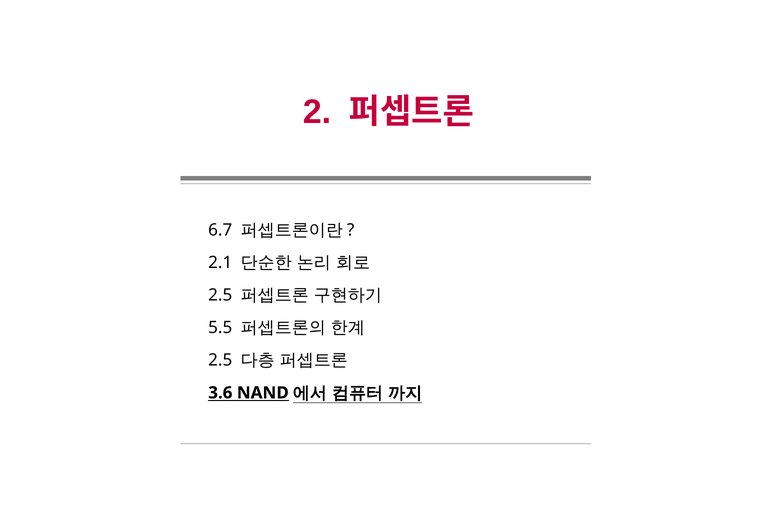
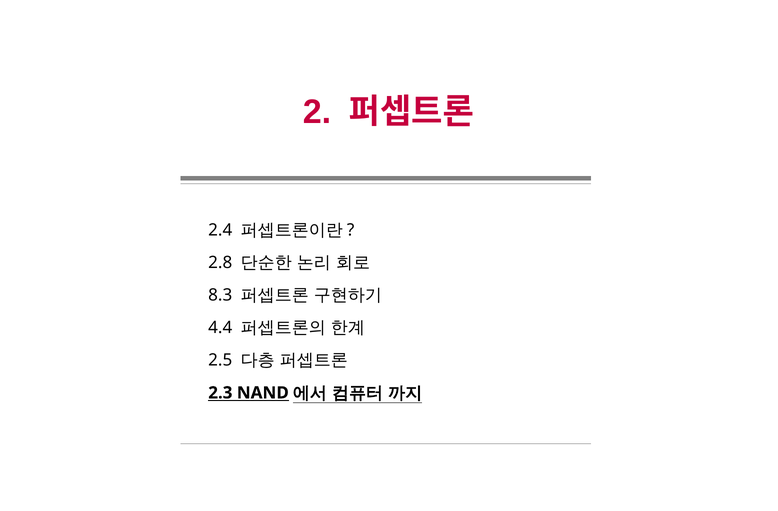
6.7: 6.7 -> 2.4 (220, 230)
2.1: 2.1 -> 2.8 (220, 263)
2.5: 2.5 -> 8.3 (220, 295)
5.5: 5.5 -> 4.4 (220, 328)
3.6: 3.6 -> 2.3 (220, 393)
